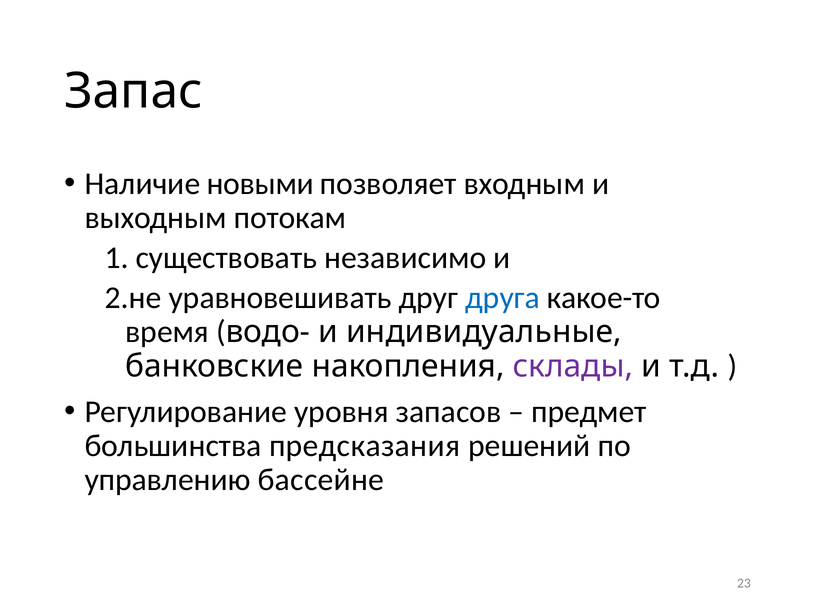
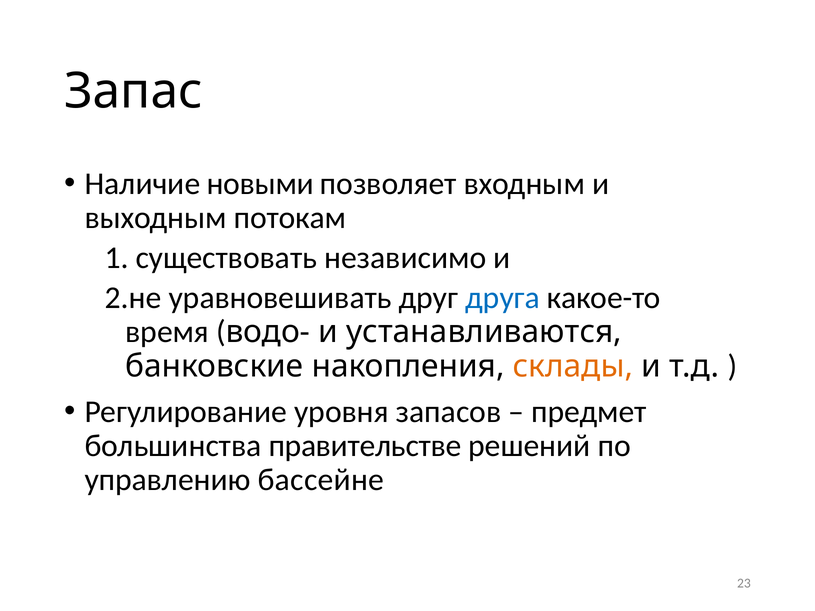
индивидуальные: индивидуальные -> устанавливаются (484, 332)
склады colour: purple -> orange (573, 366)
предсказания: предсказания -> правительстве (365, 446)
